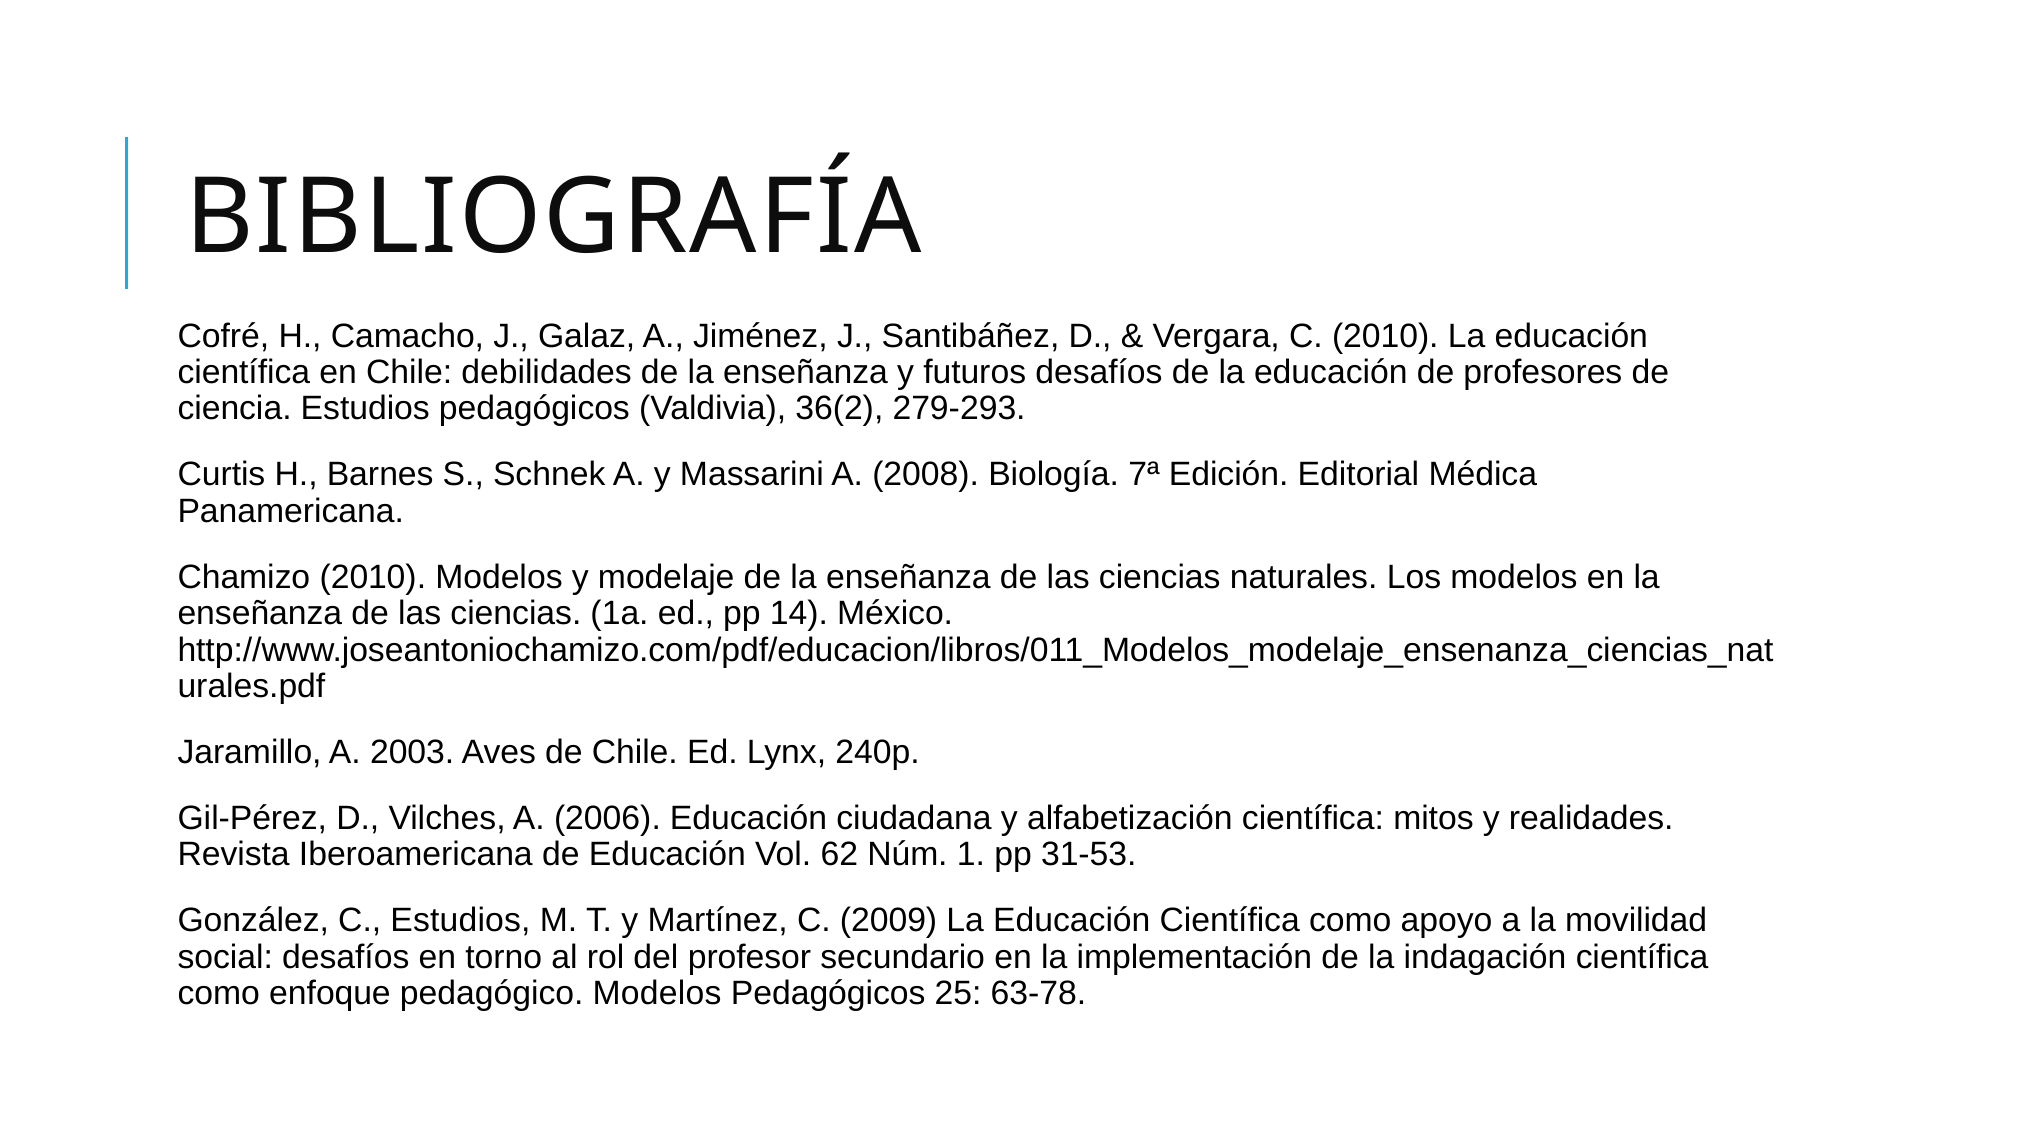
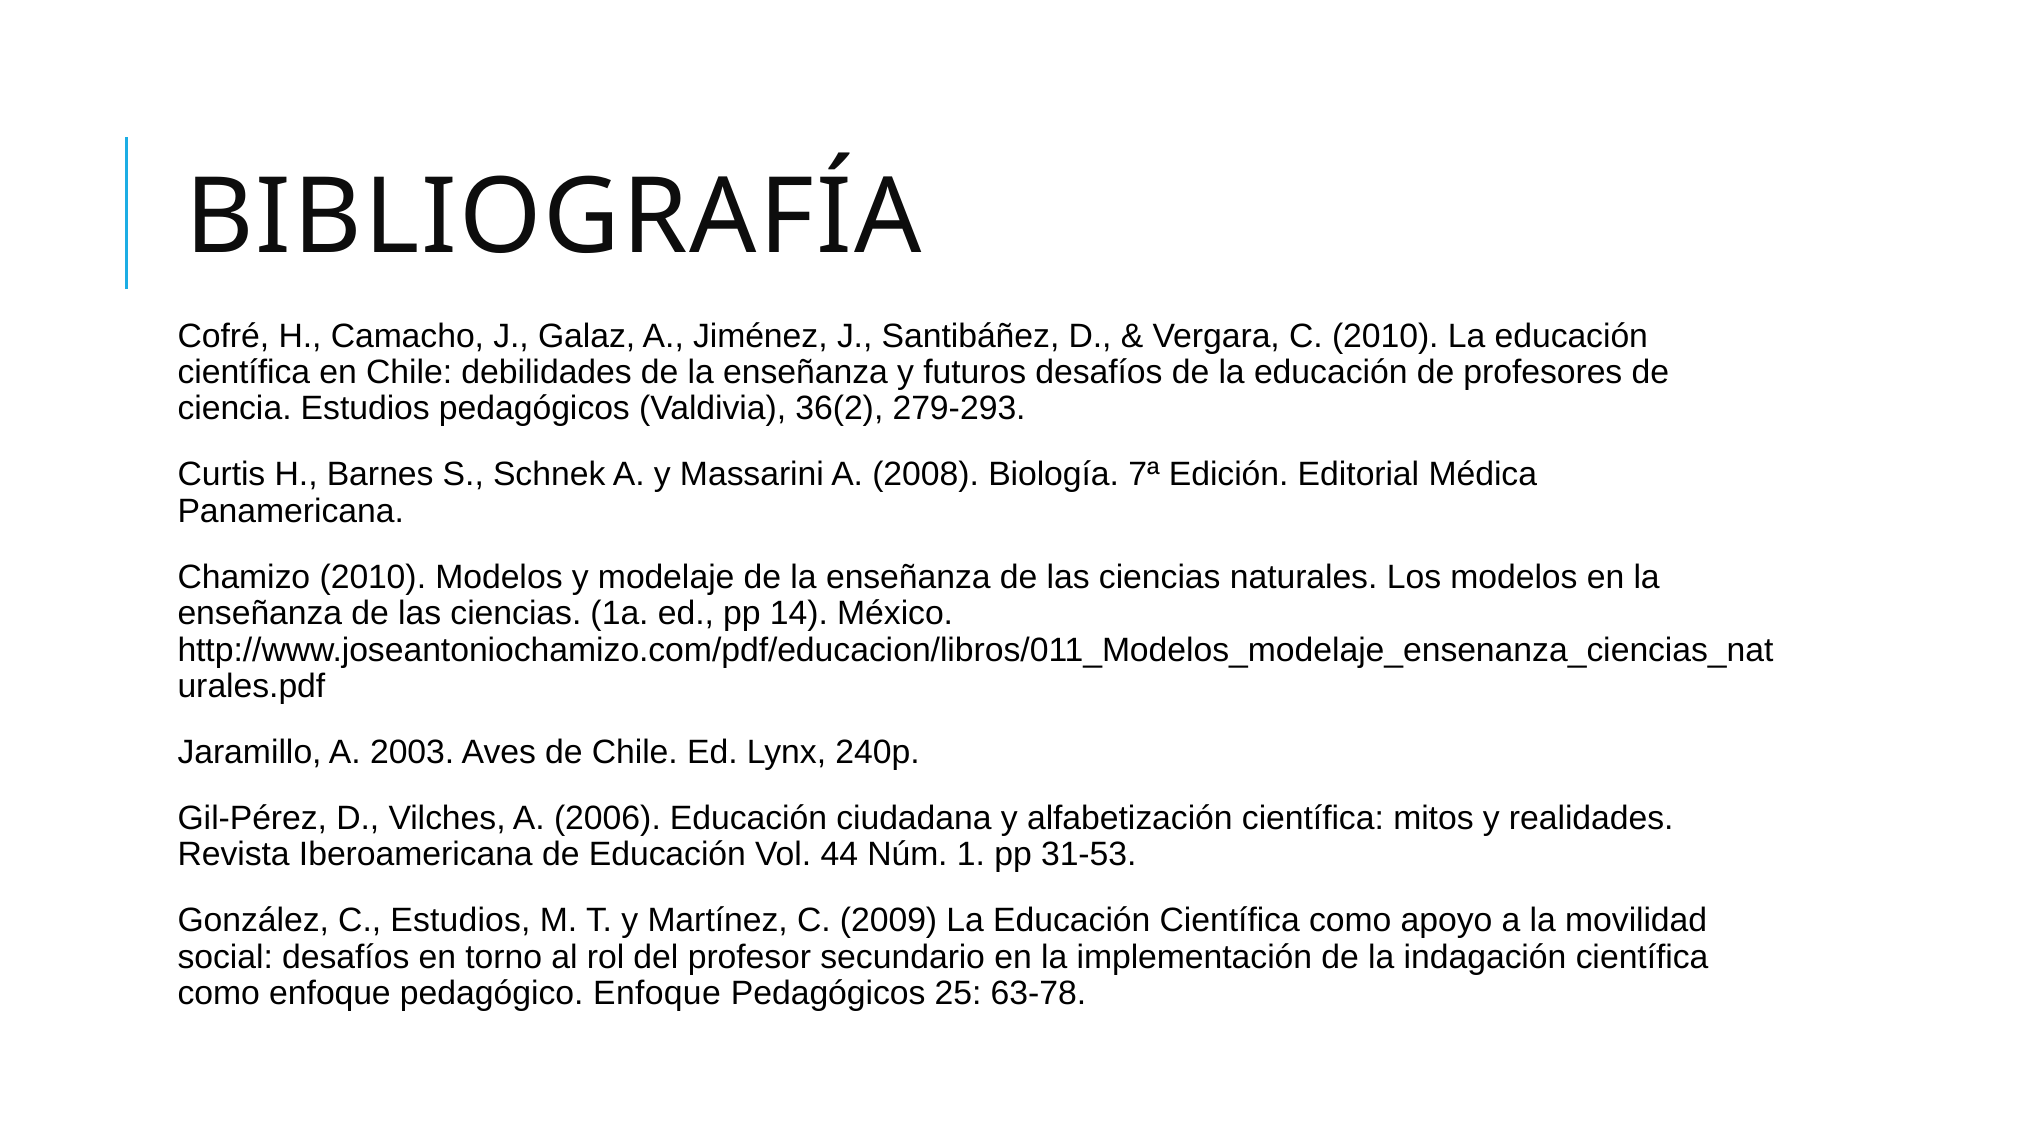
62: 62 -> 44 (839, 855)
pedagógico Modelos: Modelos -> Enfoque (657, 994)
